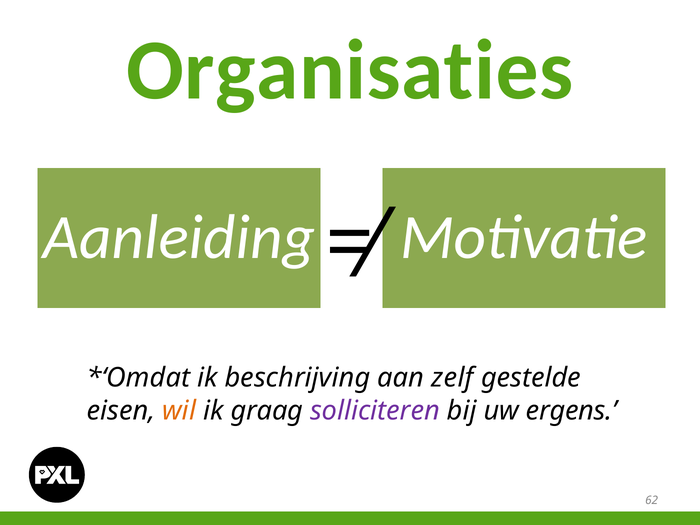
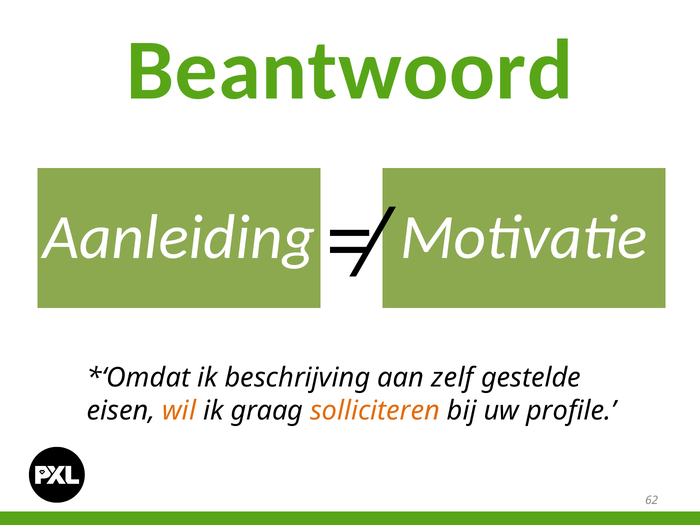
Organisaties: Organisaties -> Beantwoord (350, 71)
solliciteren colour: purple -> orange (375, 411)
ergens: ergens -> profile (571, 411)
